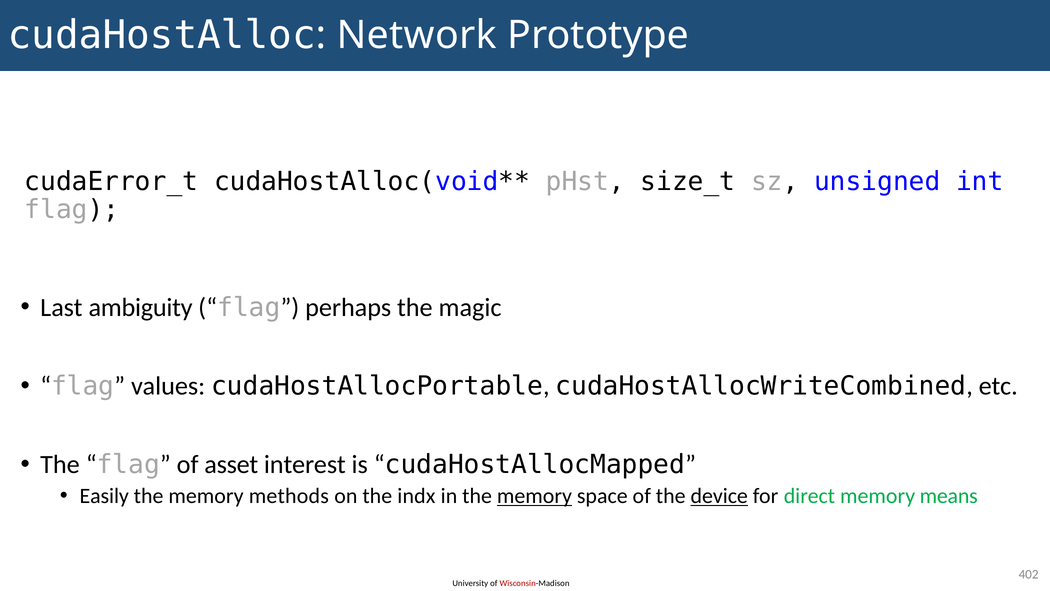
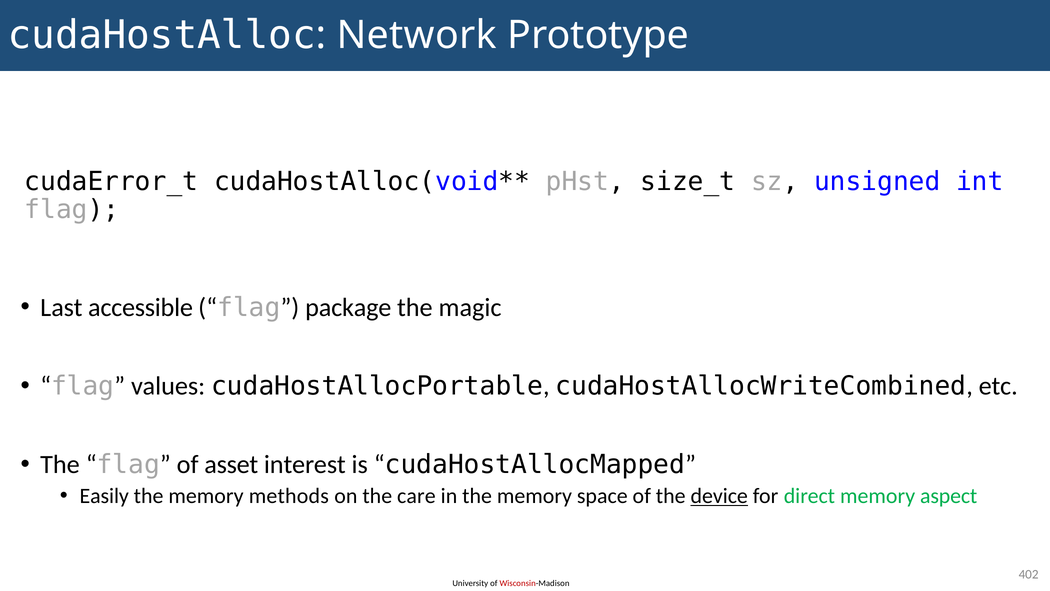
ambiguity: ambiguity -> accessible (141, 307)
perhaps: perhaps -> package (348, 307)
indx: indx -> care (416, 496)
memory underline: present -> none (534, 496)
means: means -> aspect (949, 496)
